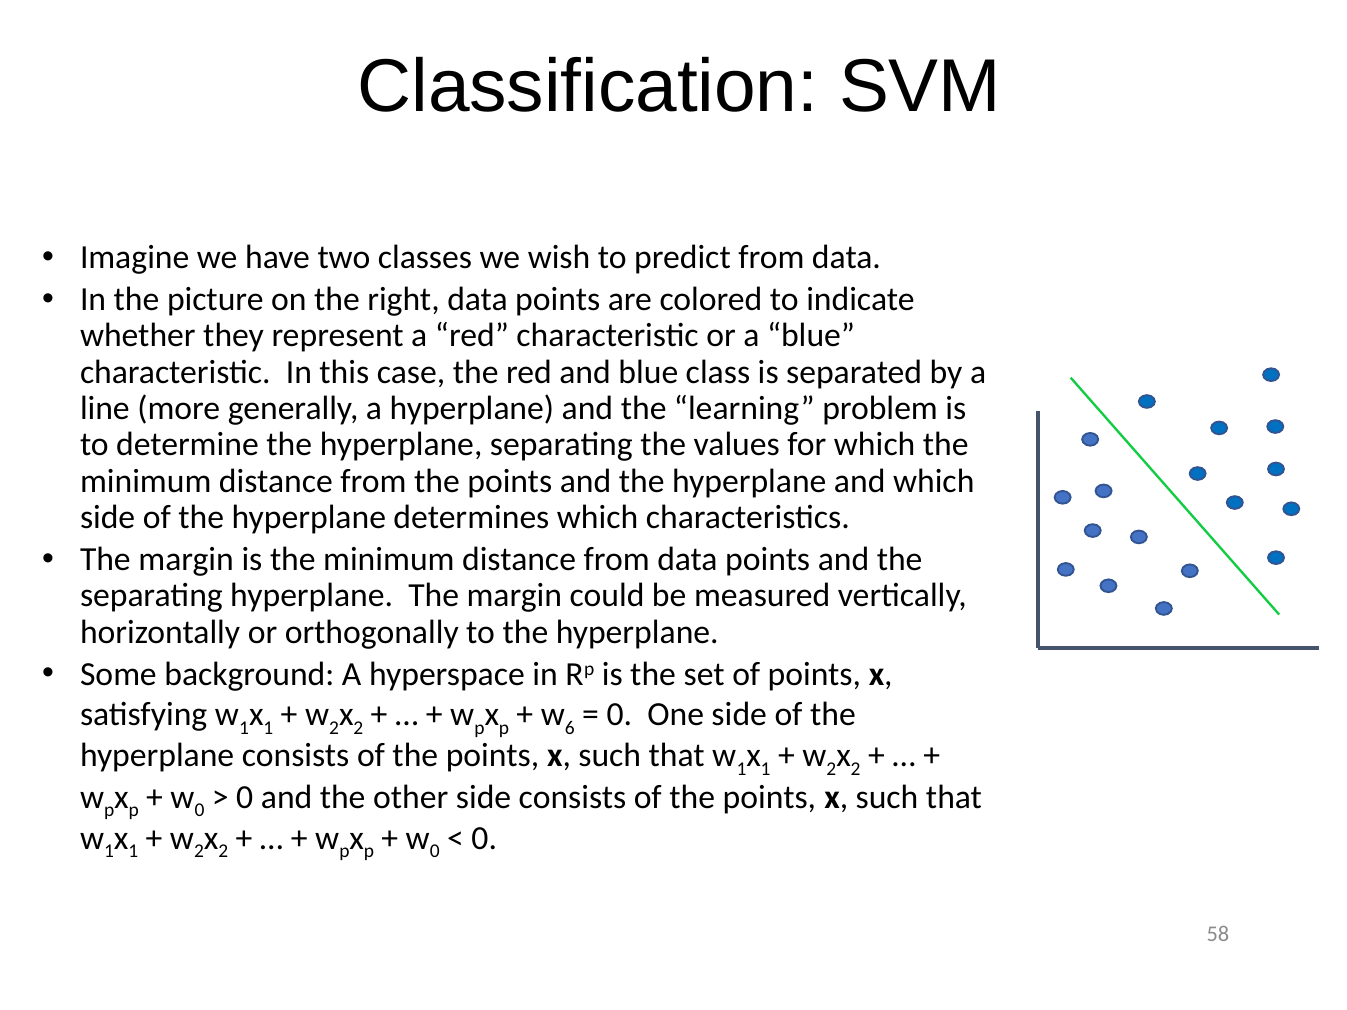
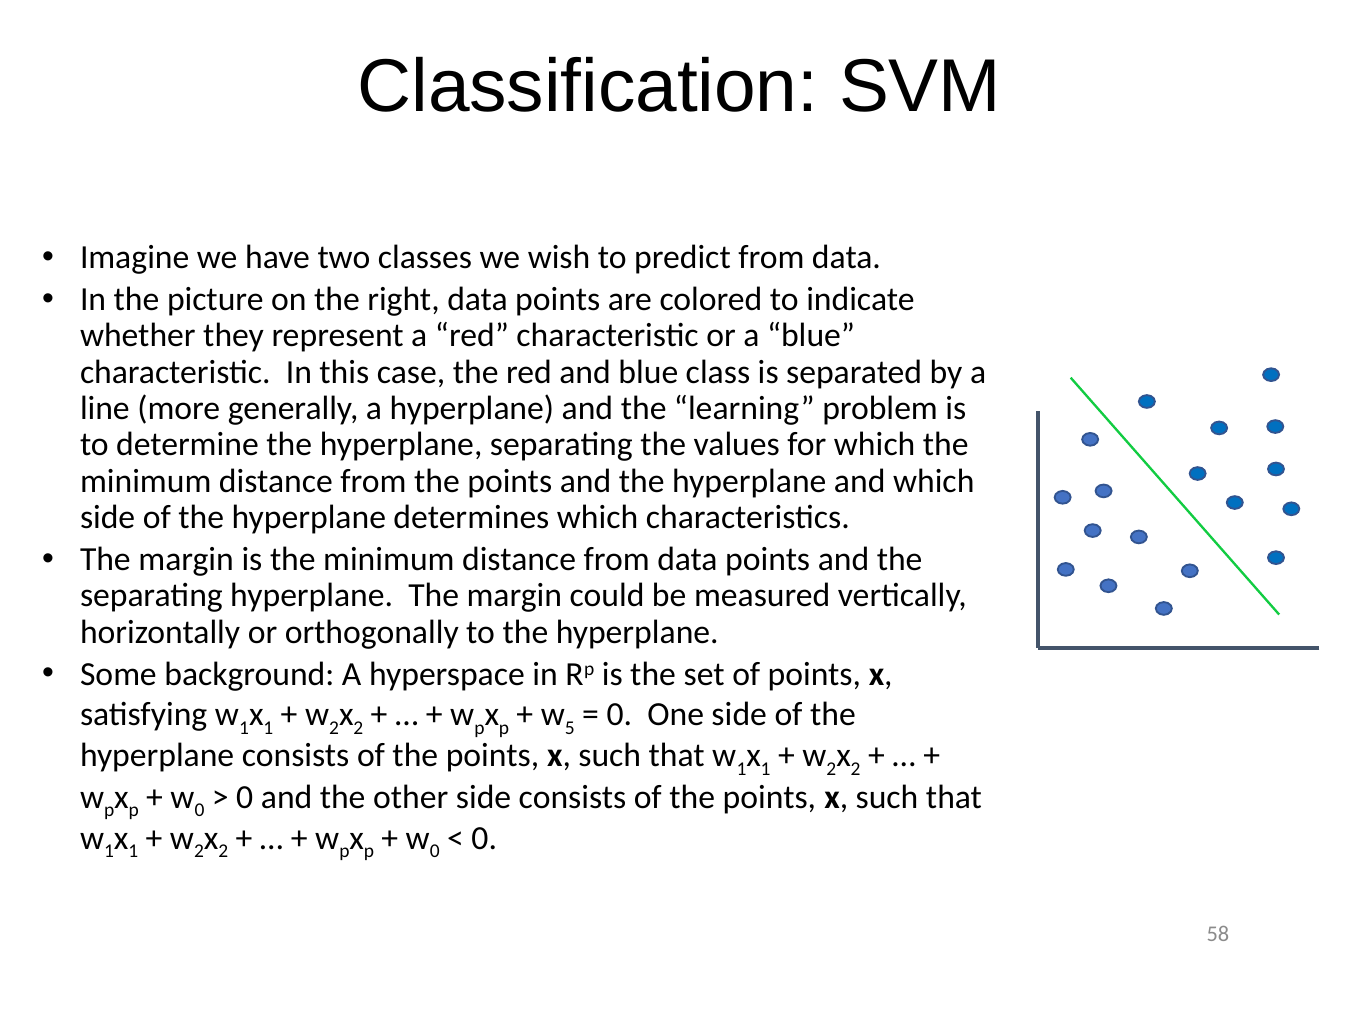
6: 6 -> 5 (570, 728)
